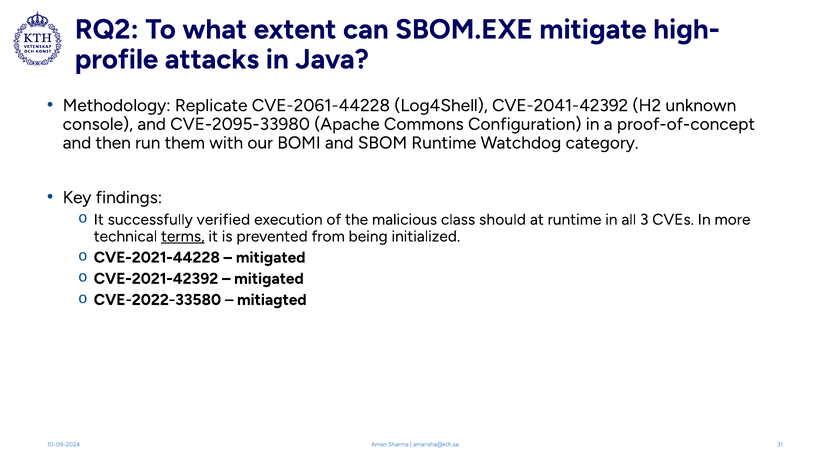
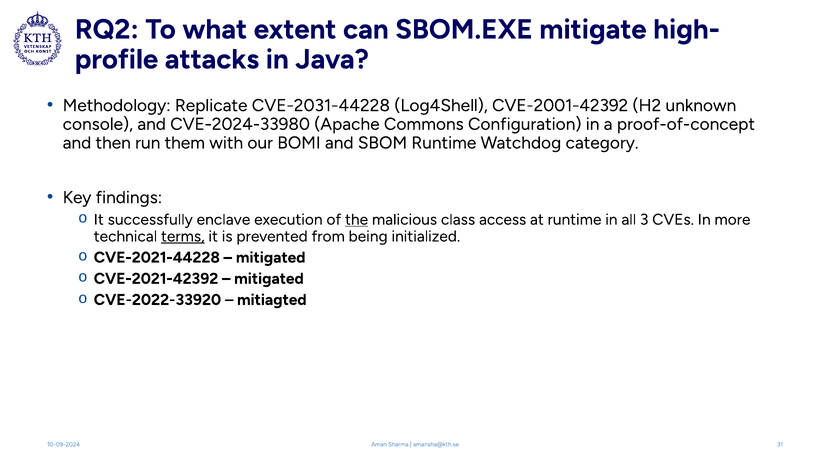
CVE-2061-44228: CVE-2061-44228 -> CVE-2031-44228 (321, 105)
CVE-2041-42392: CVE-2041-42392 -> CVE-2001-42392 (560, 105)
CVE-2095-33980: CVE-2095-33980 -> CVE-2024-33980 (240, 124)
verified: verified -> enclave (223, 219)
the underline: none -> present (357, 219)
should: should -> access (503, 219)
CVE-2022-33580: CVE-2022-33580 -> CVE-2022-33920 (157, 300)
